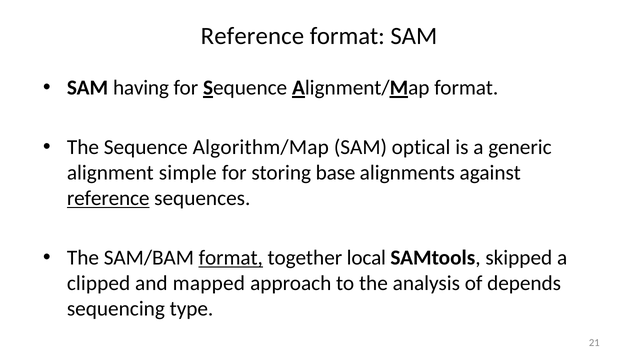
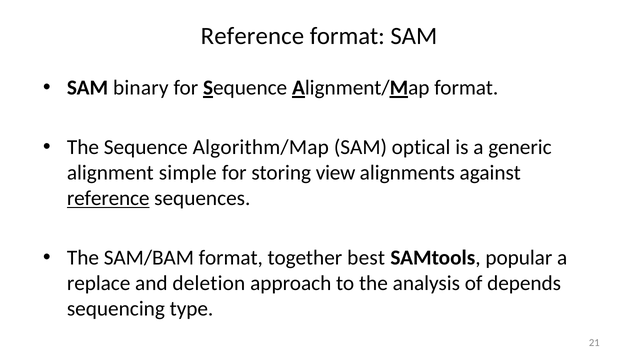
having: having -> binary (141, 88)
base: base -> view (336, 173)
format underline: present -> none (231, 258)
local: local -> best (366, 258)
skipped: skipped -> popular (519, 258)
clipped: clipped -> replace (99, 283)
mapped: mapped -> deletion (209, 283)
